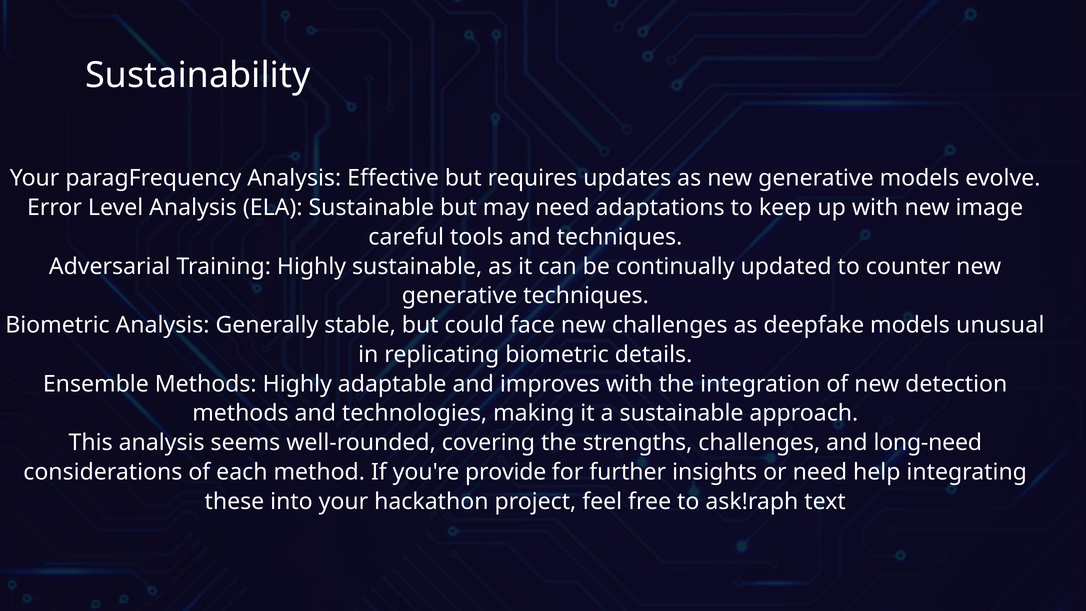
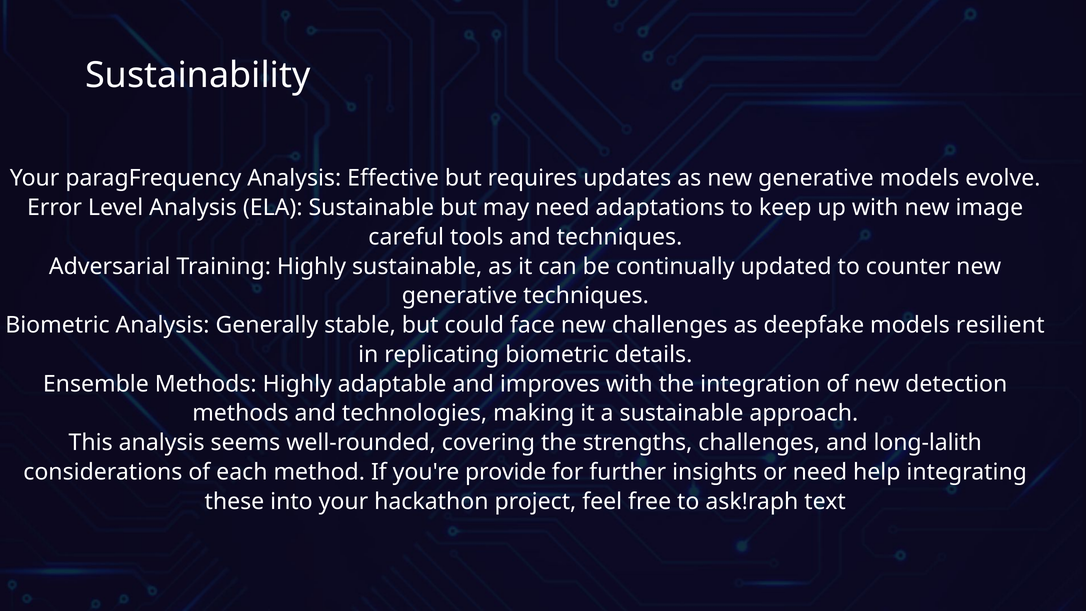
unusual: unusual -> resilient (1000, 325)
long-need: long-need -> long-lalith (928, 443)
